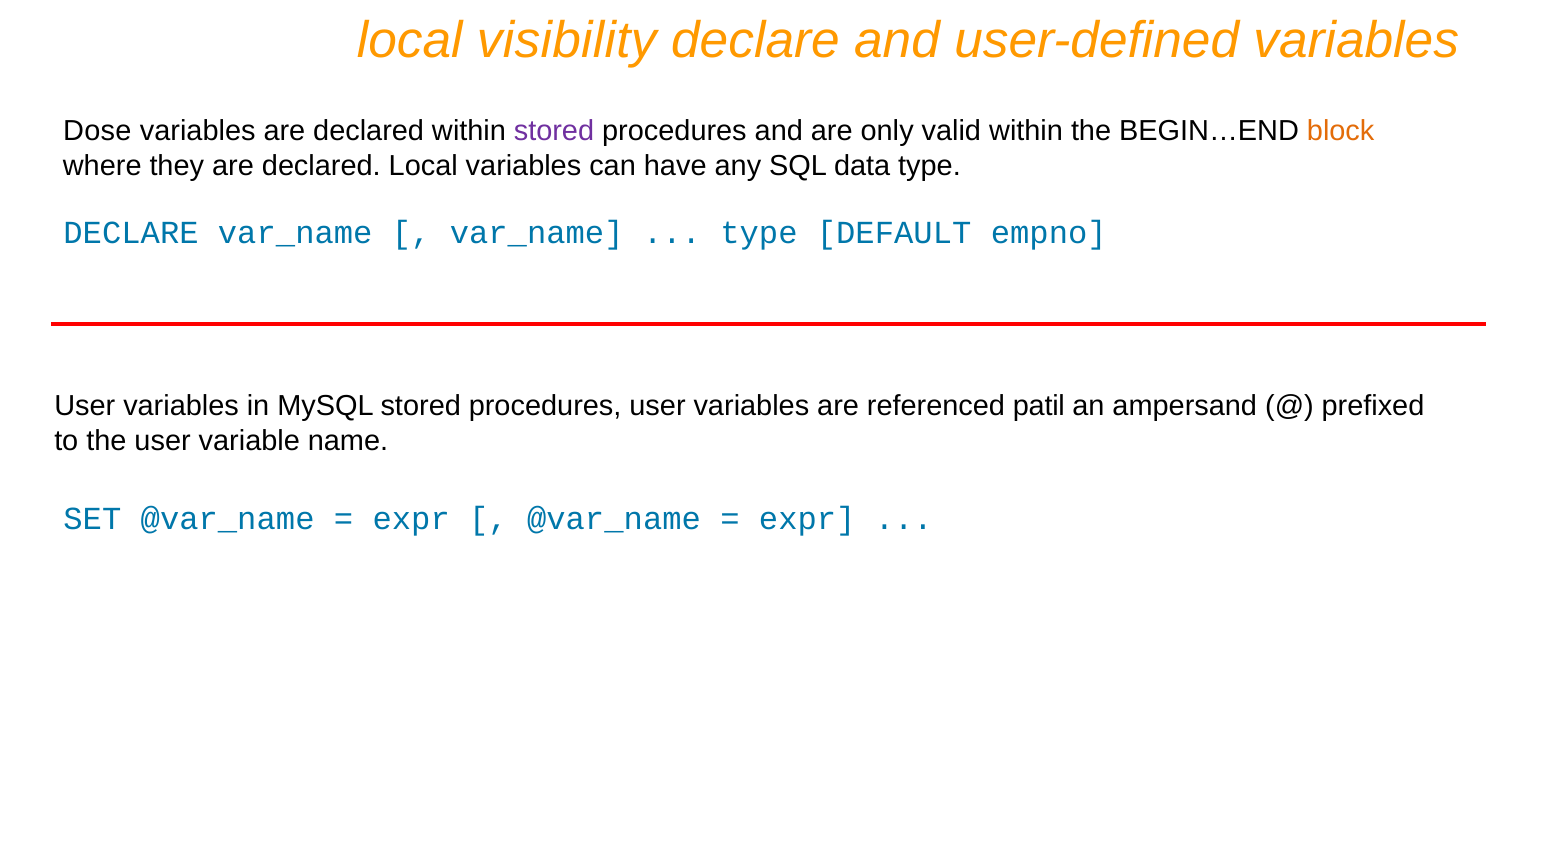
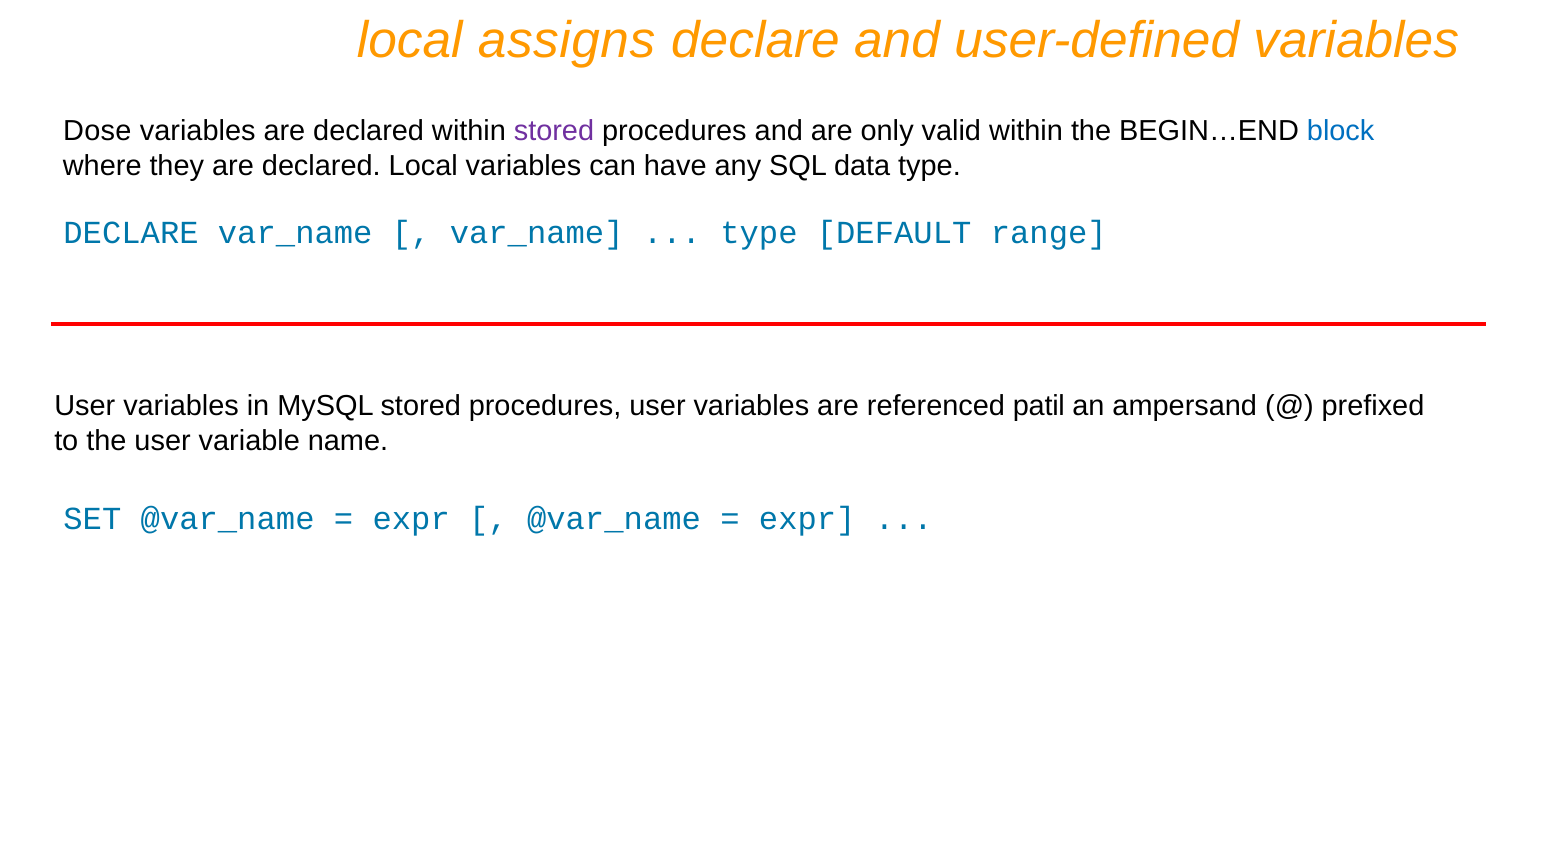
visibility: visibility -> assigns (567, 40)
block colour: orange -> blue (1341, 131)
empno: empno -> range (1049, 233)
